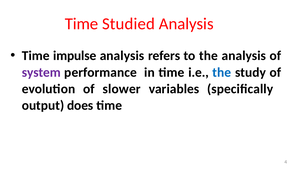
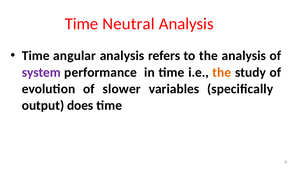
Studied: Studied -> Neutral (128, 24)
impulse: impulse -> angular (75, 56)
the colour: blue -> orange (222, 72)
